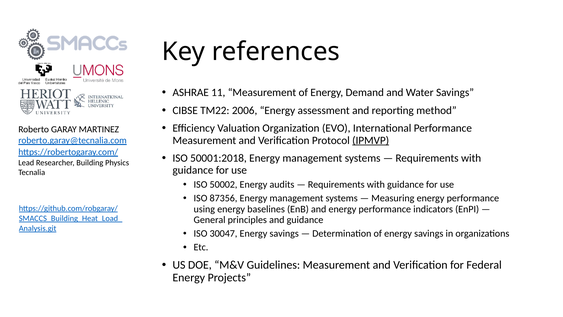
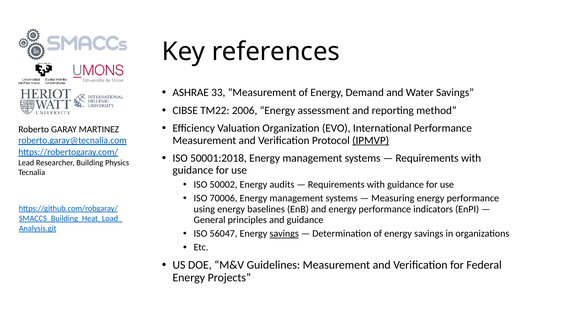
11: 11 -> 33 (218, 92)
87356: 87356 -> 70006 (223, 198)
30047: 30047 -> 56047 (223, 233)
savings underline: none -> present (284, 233)
